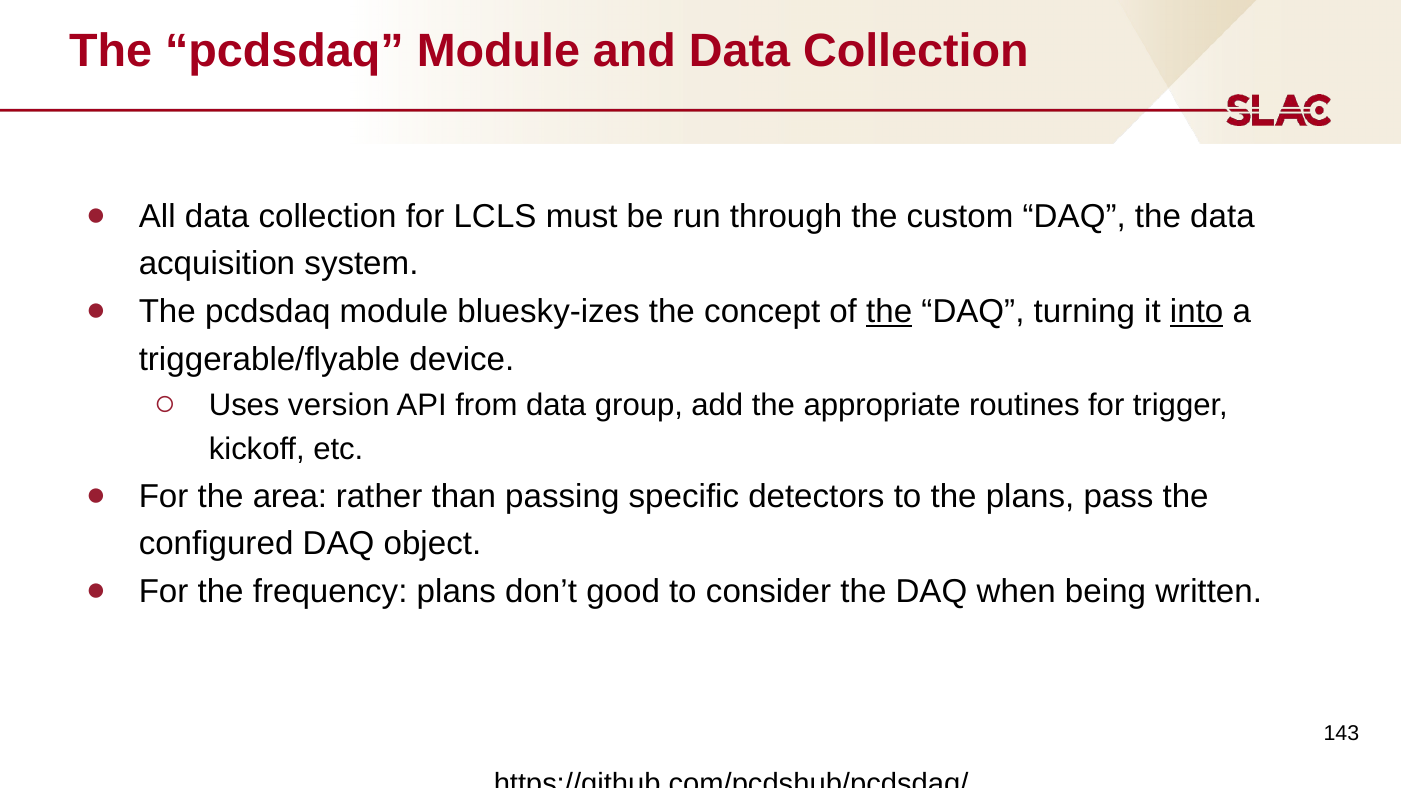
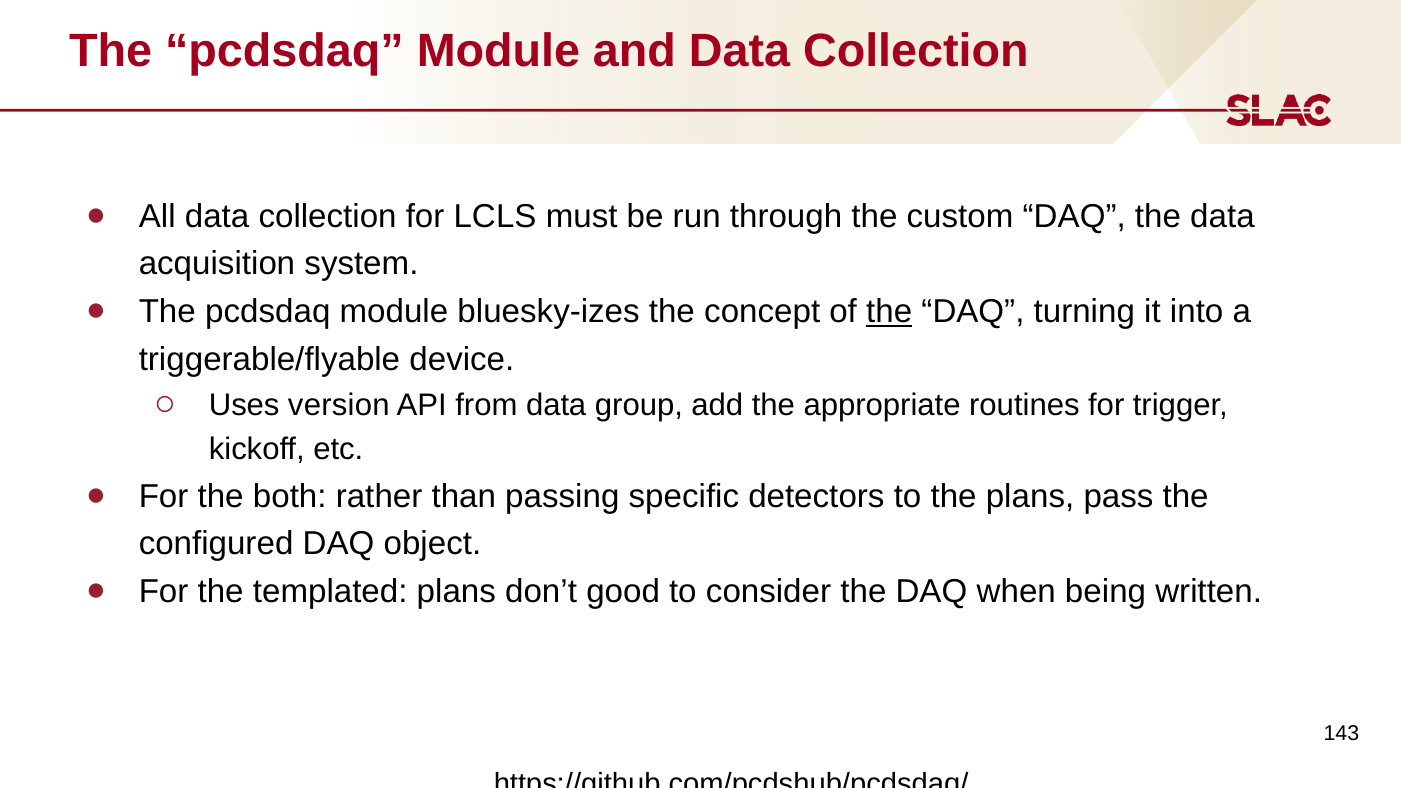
into underline: present -> none (1197, 311)
area: area -> both (290, 496)
frequency: frequency -> templated (330, 592)
